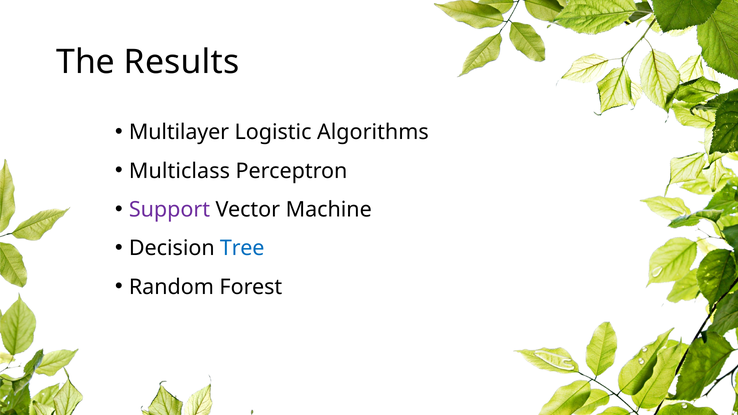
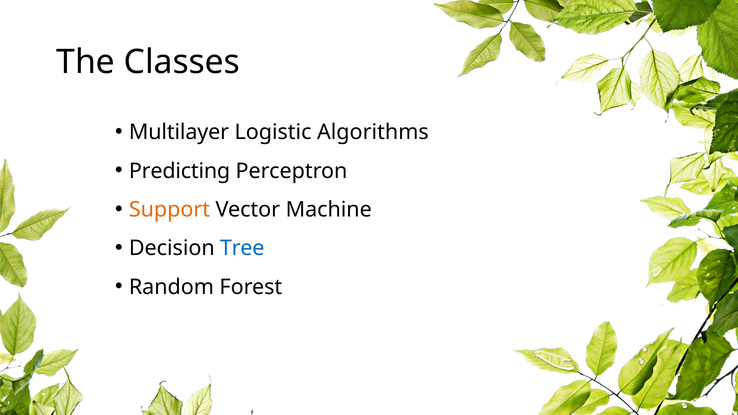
Results: Results -> Classes (182, 62)
Multiclass: Multiclass -> Predicting (180, 171)
Support colour: purple -> orange (169, 210)
